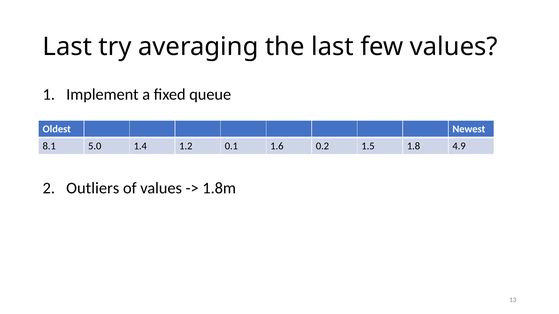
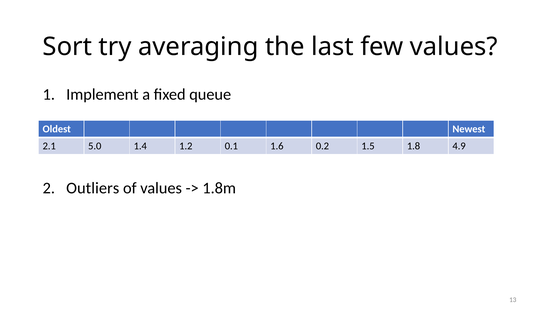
Last: Last -> Sort (67, 47)
8.1: 8.1 -> 2.1 (49, 146)
